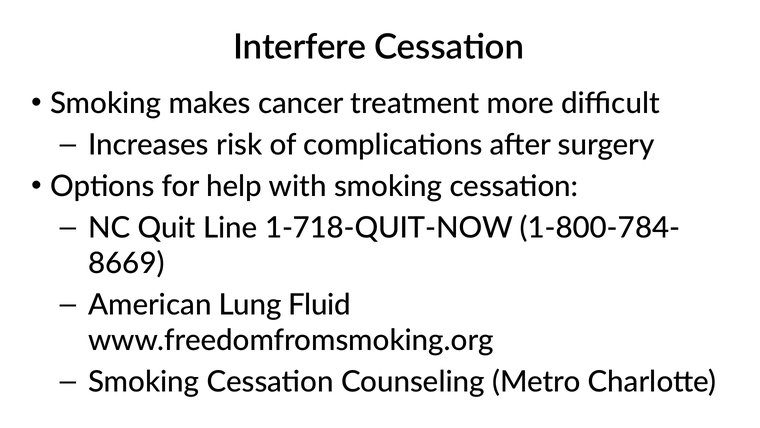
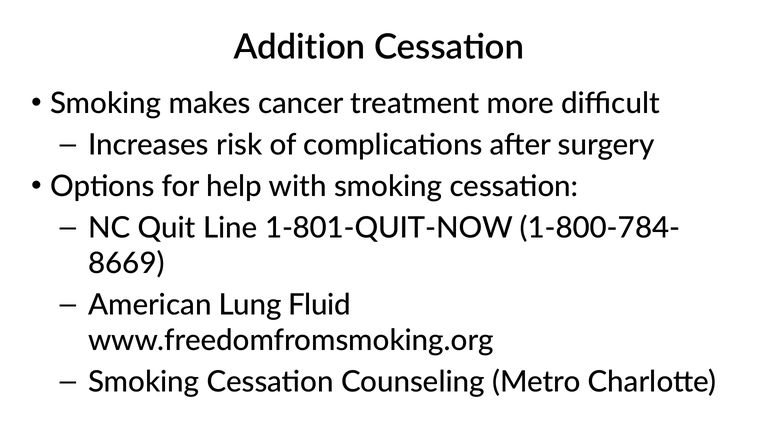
Interfere: Interfere -> Addition (300, 47)
1-718-QUIT-NOW: 1-718-QUIT-NOW -> 1-801-QUIT-NOW (389, 228)
